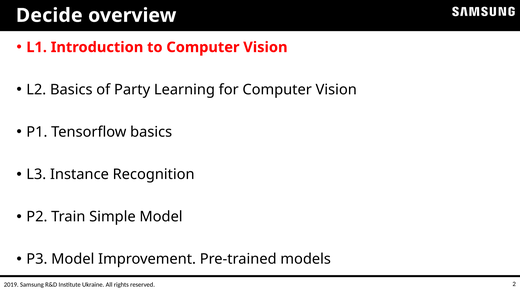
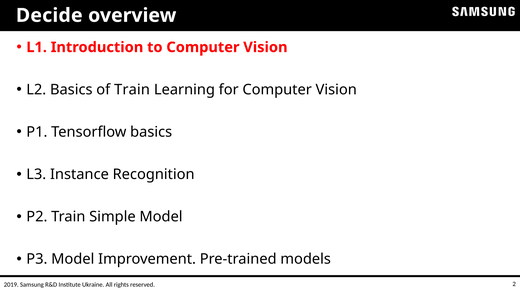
of Party: Party -> Train (132, 90)
